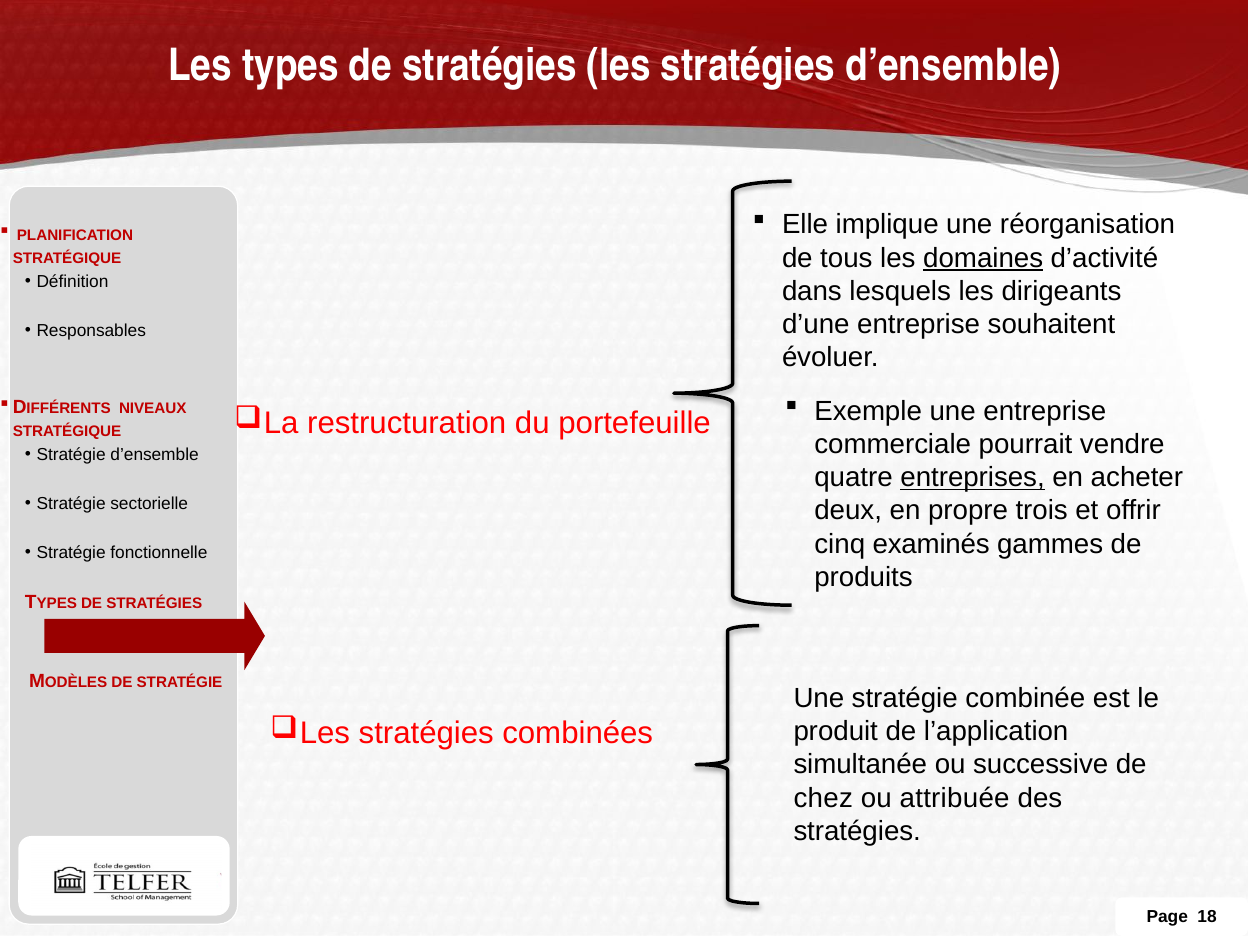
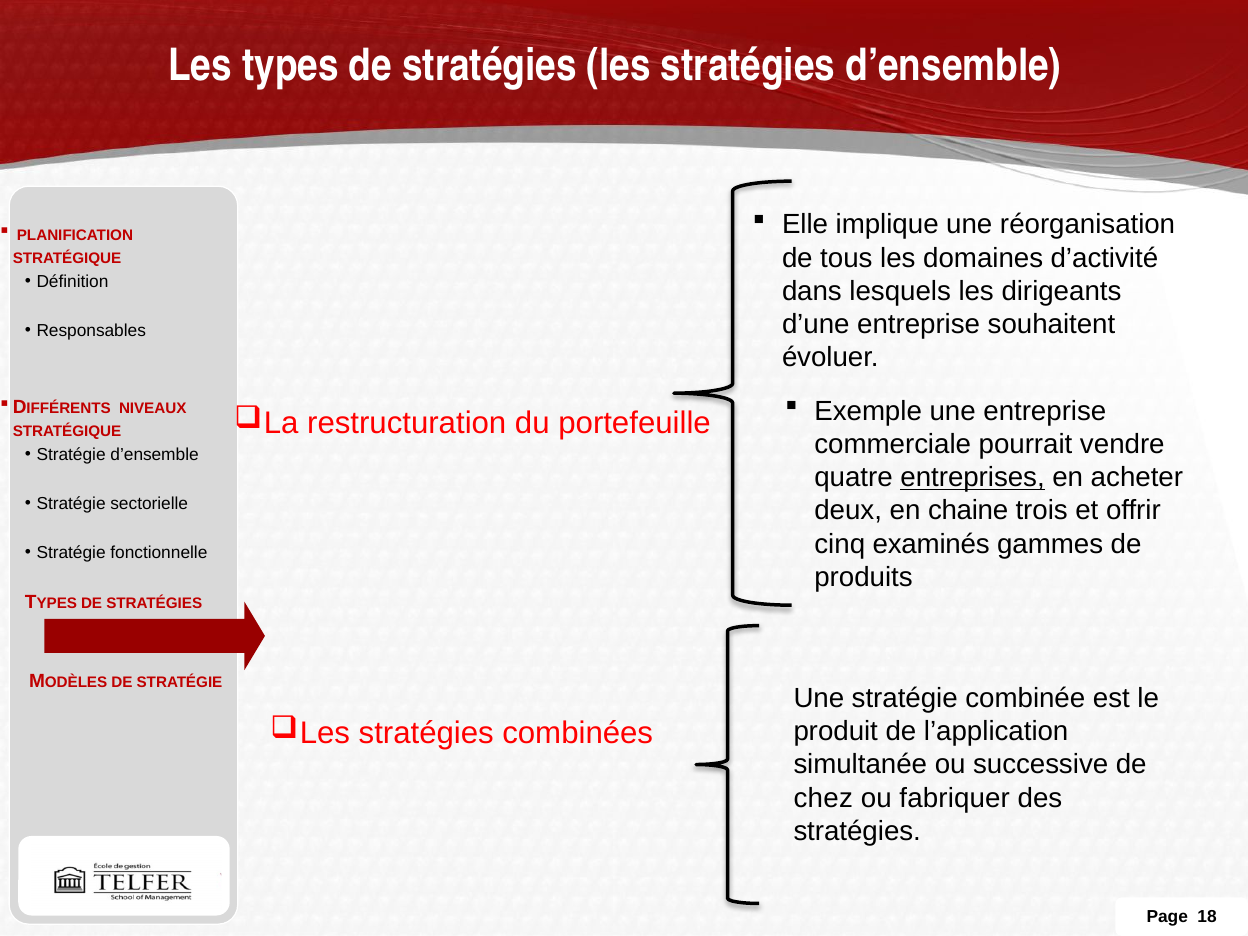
domaines underline: present -> none (983, 258)
propre: propre -> chaine (968, 511)
attribuée: attribuée -> fabriquer (955, 798)
